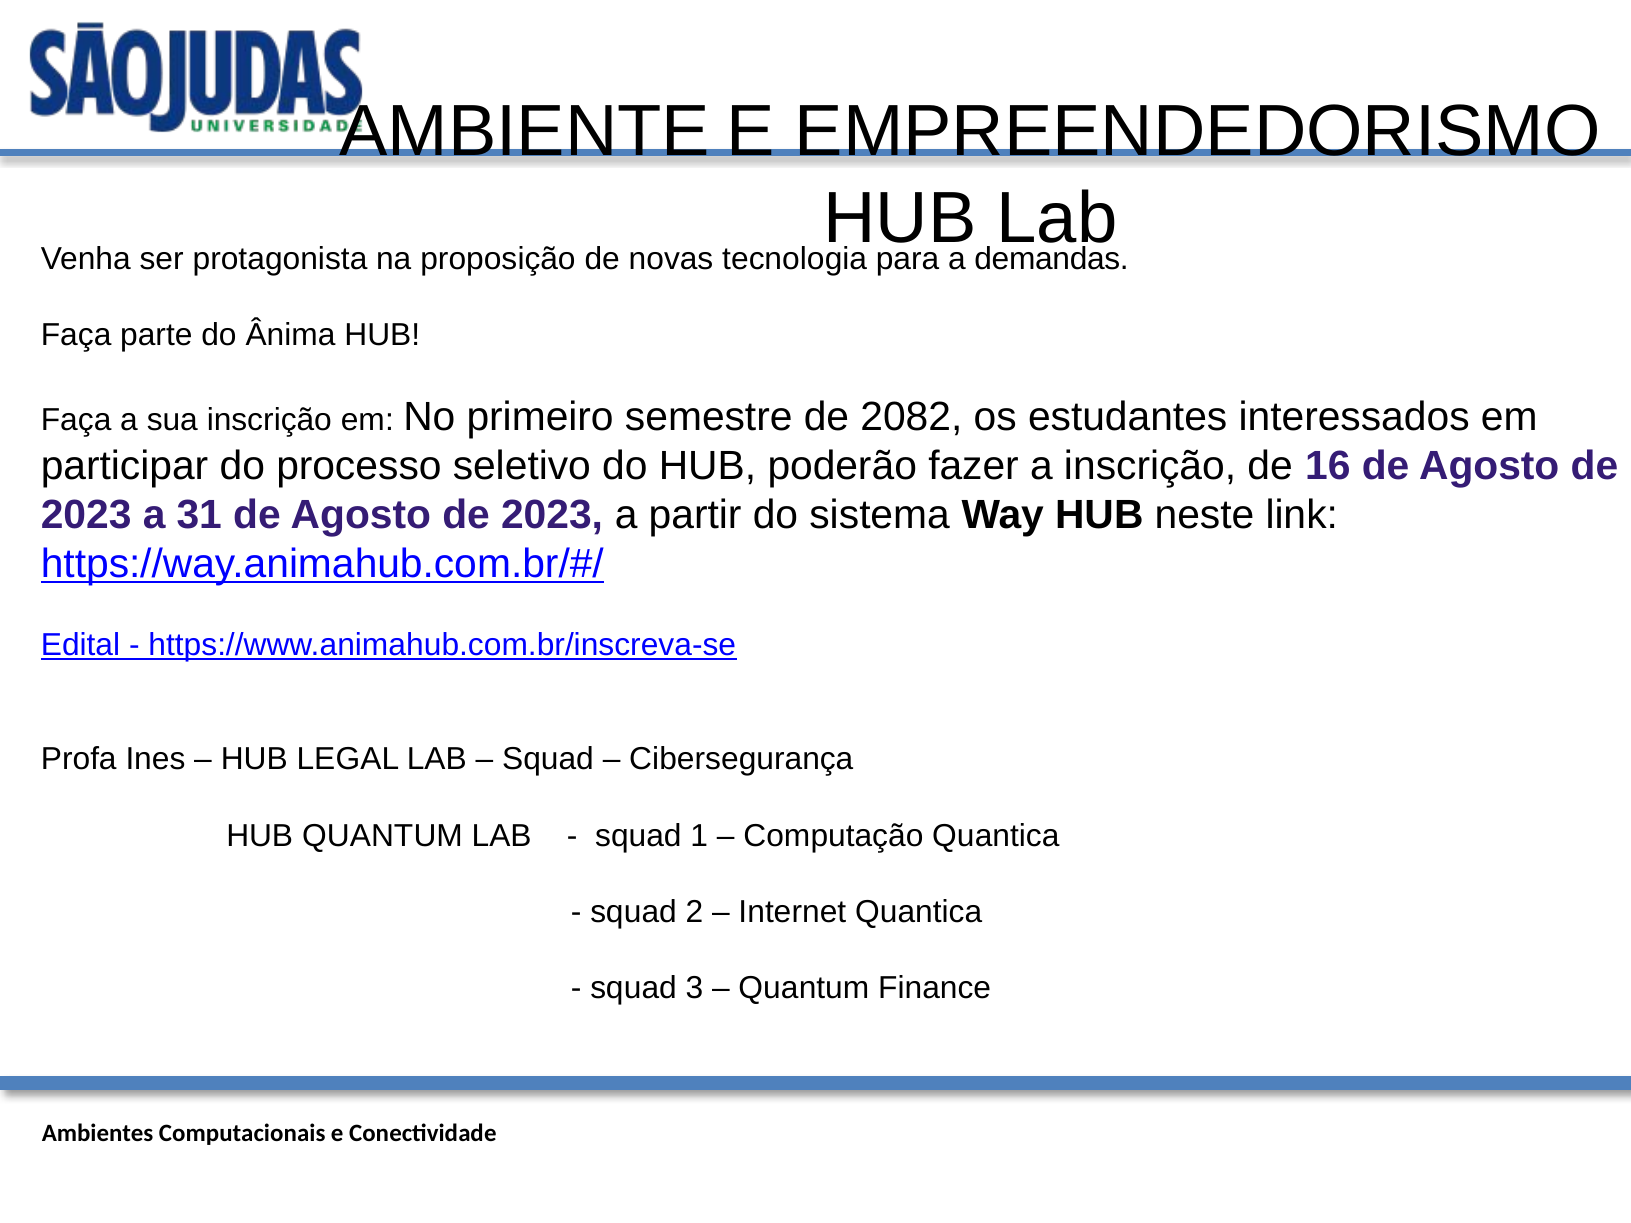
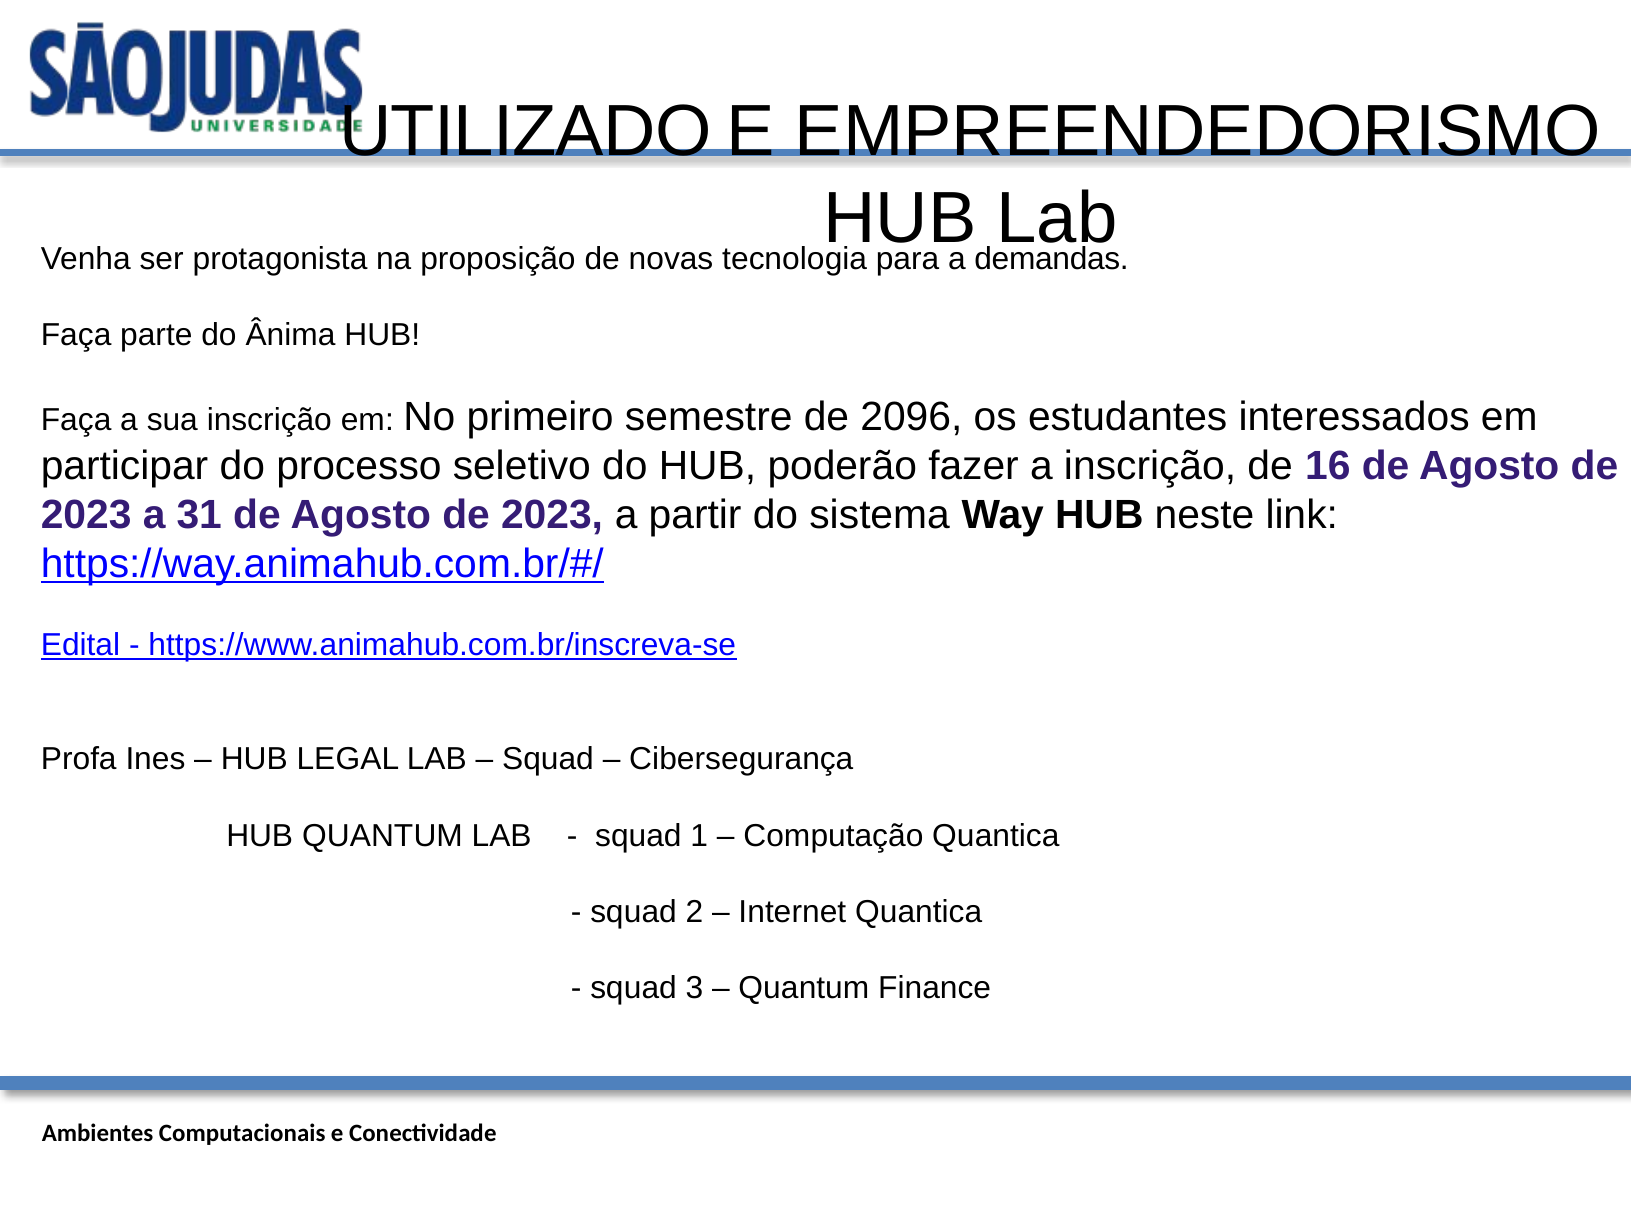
AMBIENTE: AMBIENTE -> UTILIZADO (525, 132)
2082: 2082 -> 2096 (911, 418)
